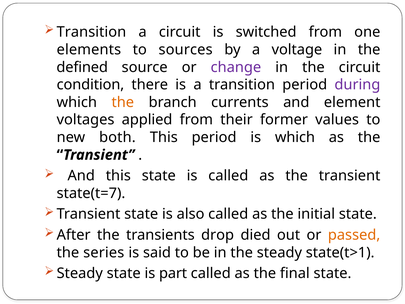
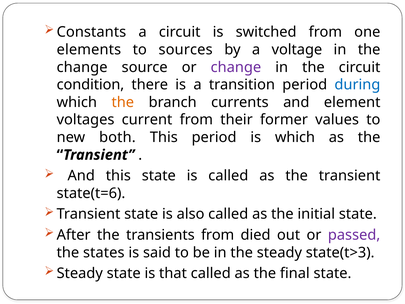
Transition: Transition -> Constants (91, 32)
defined: defined -> change (82, 67)
during colour: purple -> blue (357, 85)
applied: applied -> current (147, 120)
state(t=7: state(t=7 -> state(t=6 (91, 193)
transients drop: drop -> from (218, 235)
passed colour: orange -> purple (354, 235)
series: series -> states (104, 252)
state(t>1: state(t>1 -> state(t>3 (340, 252)
part: part -> that (173, 273)
